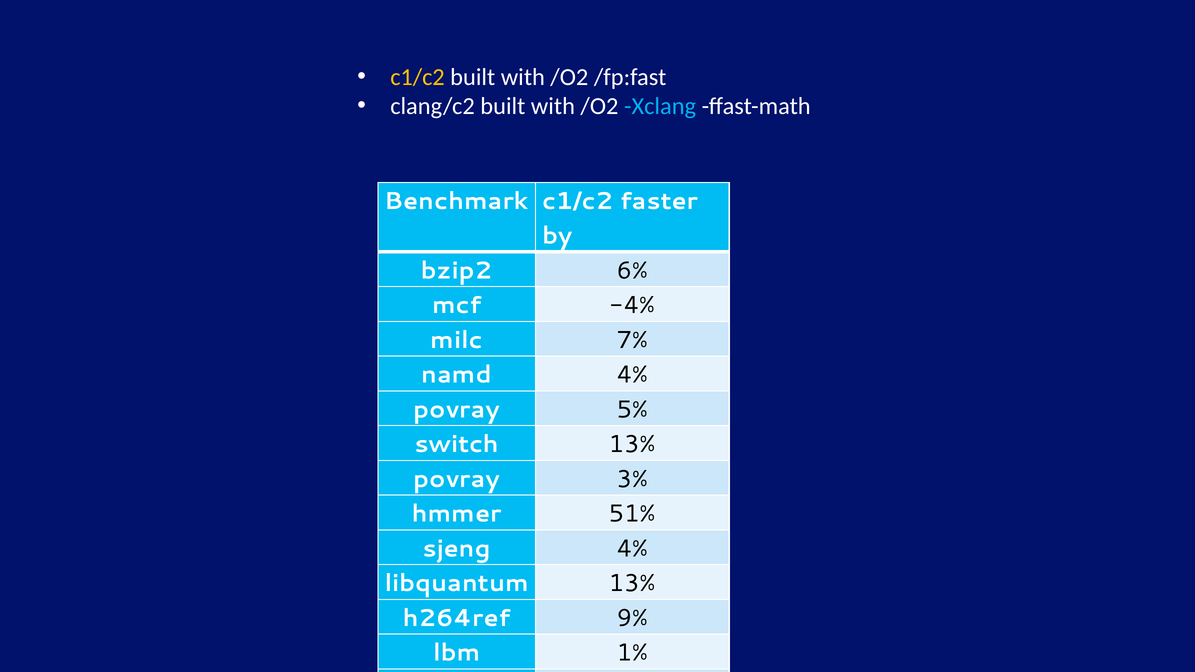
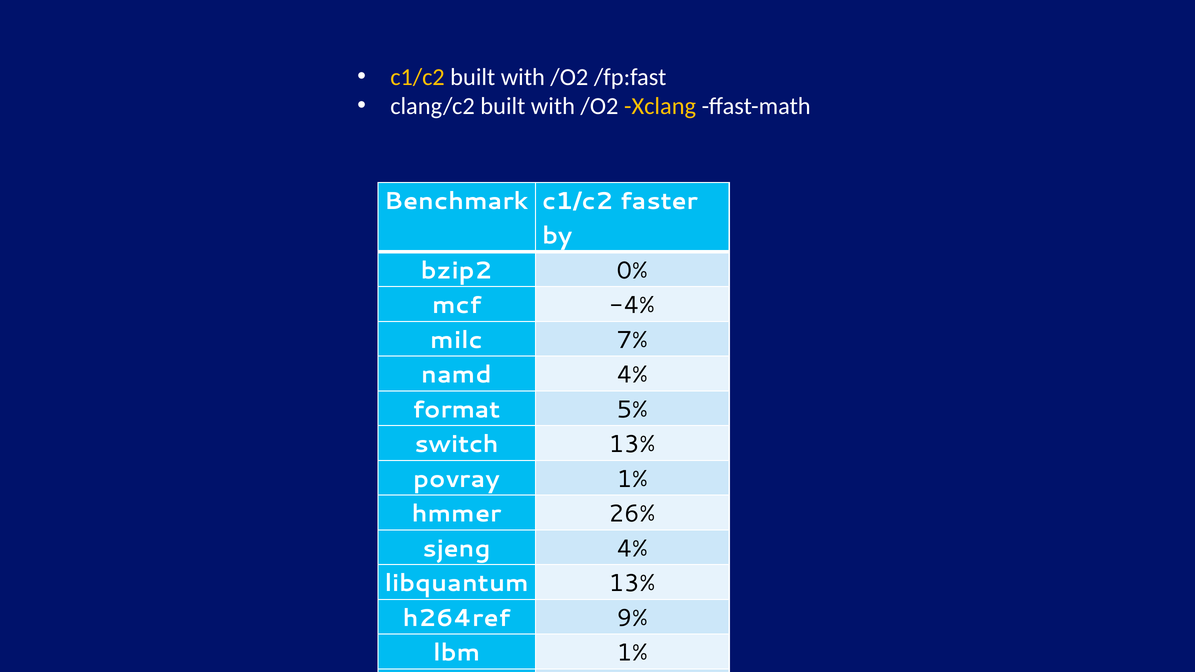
Xclang colour: light blue -> yellow (660, 106)
6%: 6% -> 0% (632, 271)
povray: povray -> format (457, 410)
povray 3%: 3% -> 1% (632, 479)
51%: 51% -> 26% (632, 514)
